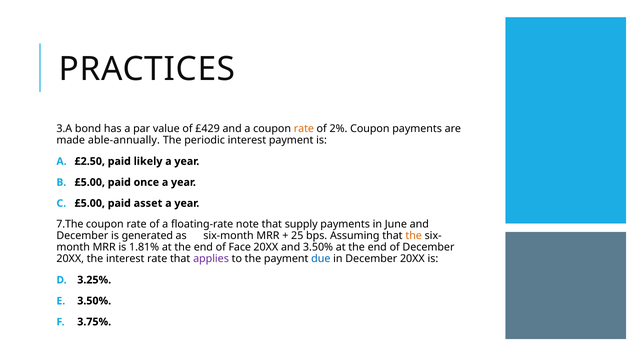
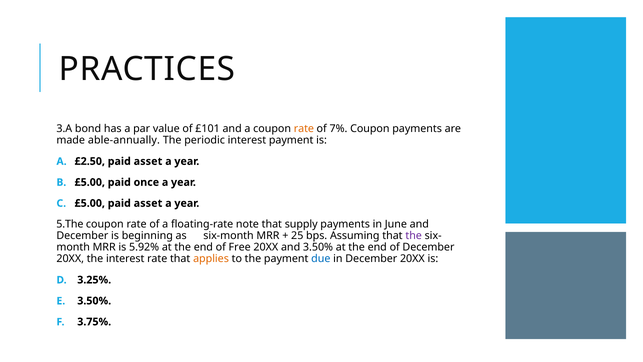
£429: £429 -> £101 (208, 129)
2%: 2% -> 7% (338, 129)
£2.50 paid likely: likely -> asset (148, 161)
7.The: 7.The -> 5.The (70, 224)
generated: generated -> beginning (147, 236)
the colour: orange -> purple (414, 236)
1.81%: 1.81% -> 5.92% (144, 247)
Face: Face -> Free (240, 247)
applies colour: purple -> orange (211, 259)
